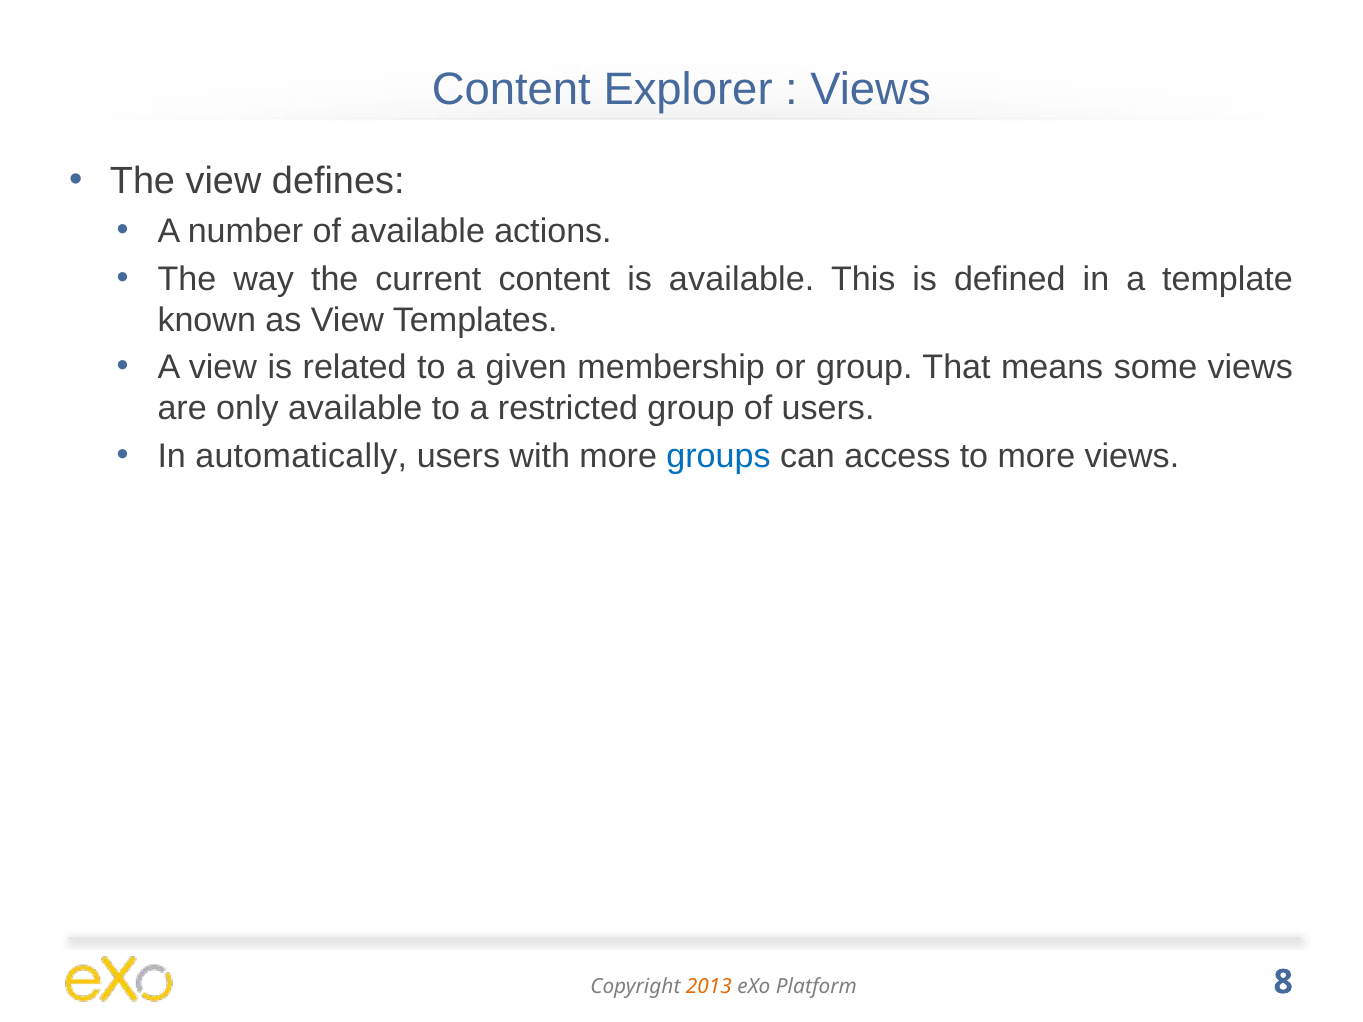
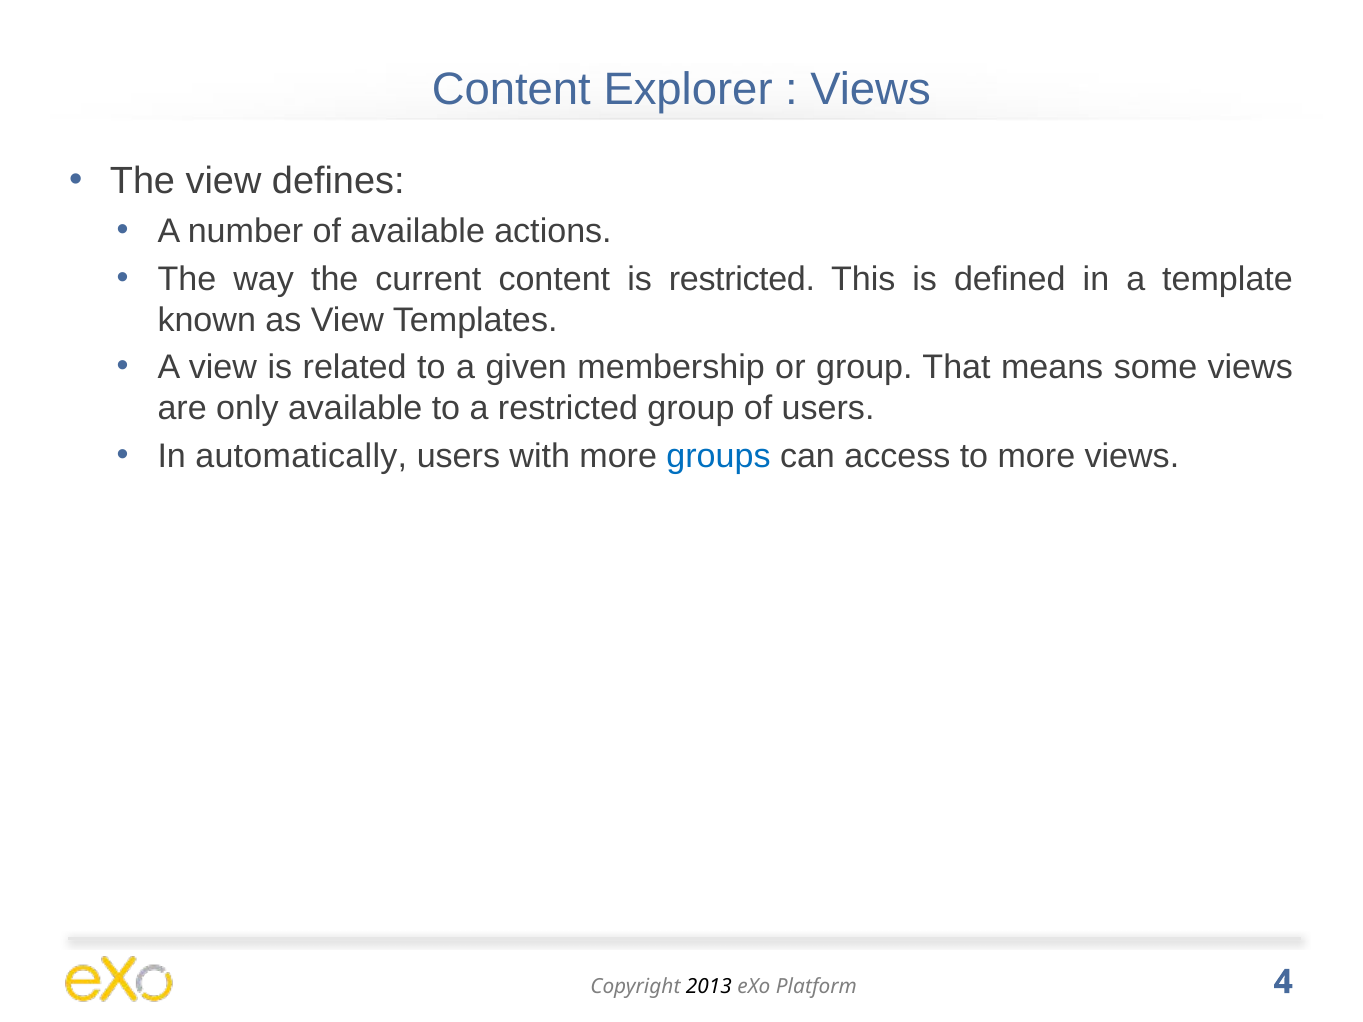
is available: available -> restricted (742, 279)
2013 colour: orange -> black (709, 987)
8: 8 -> 4 (1283, 982)
